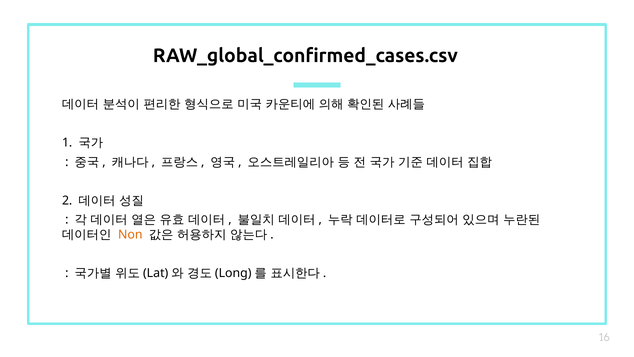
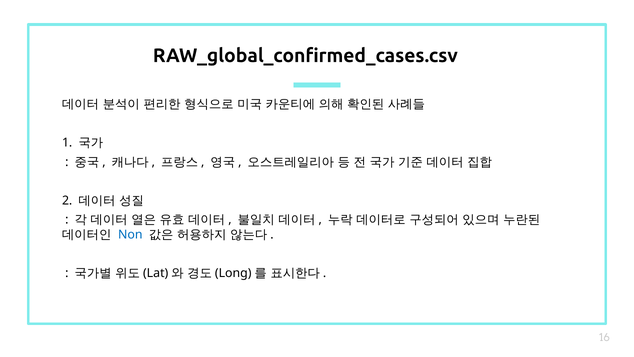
Non colour: orange -> blue (130, 234)
